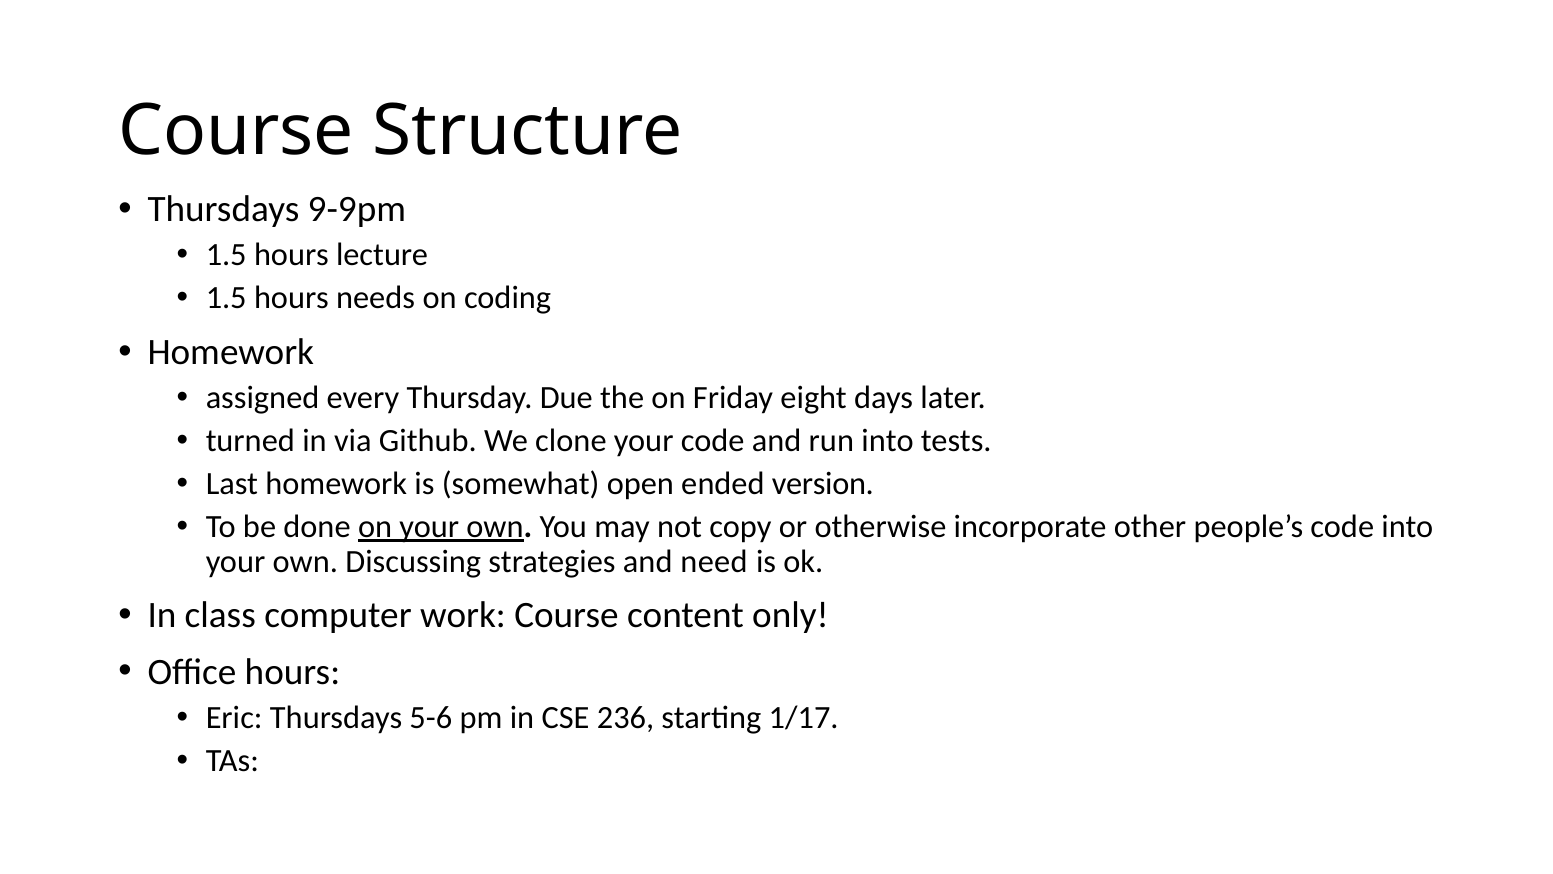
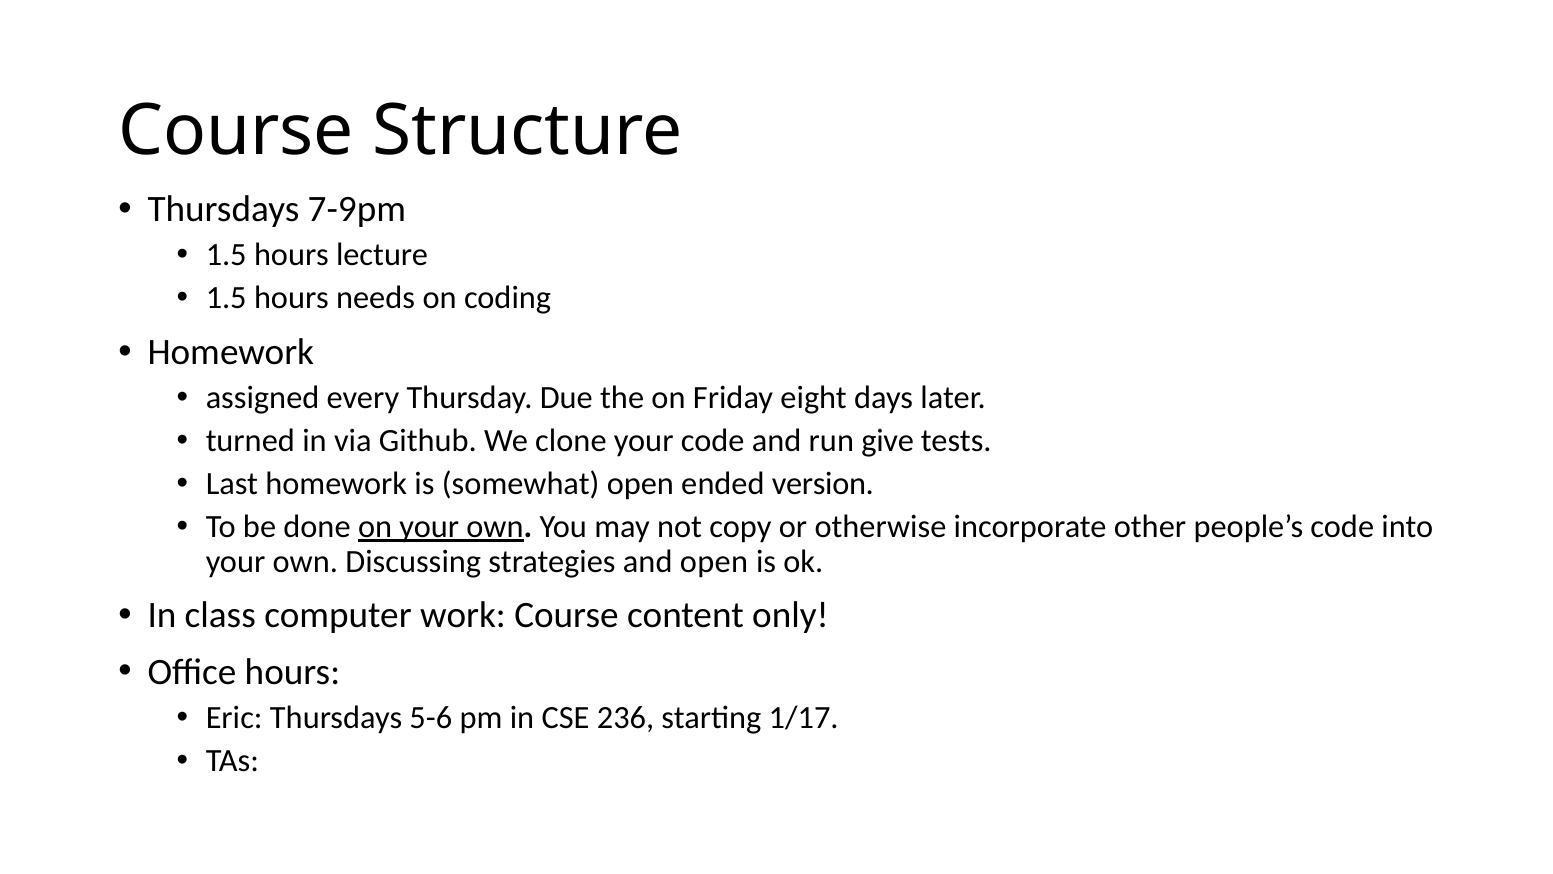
9-9pm: 9-9pm -> 7-9pm (357, 209)
run into: into -> give (888, 440)
and need: need -> open (714, 561)
